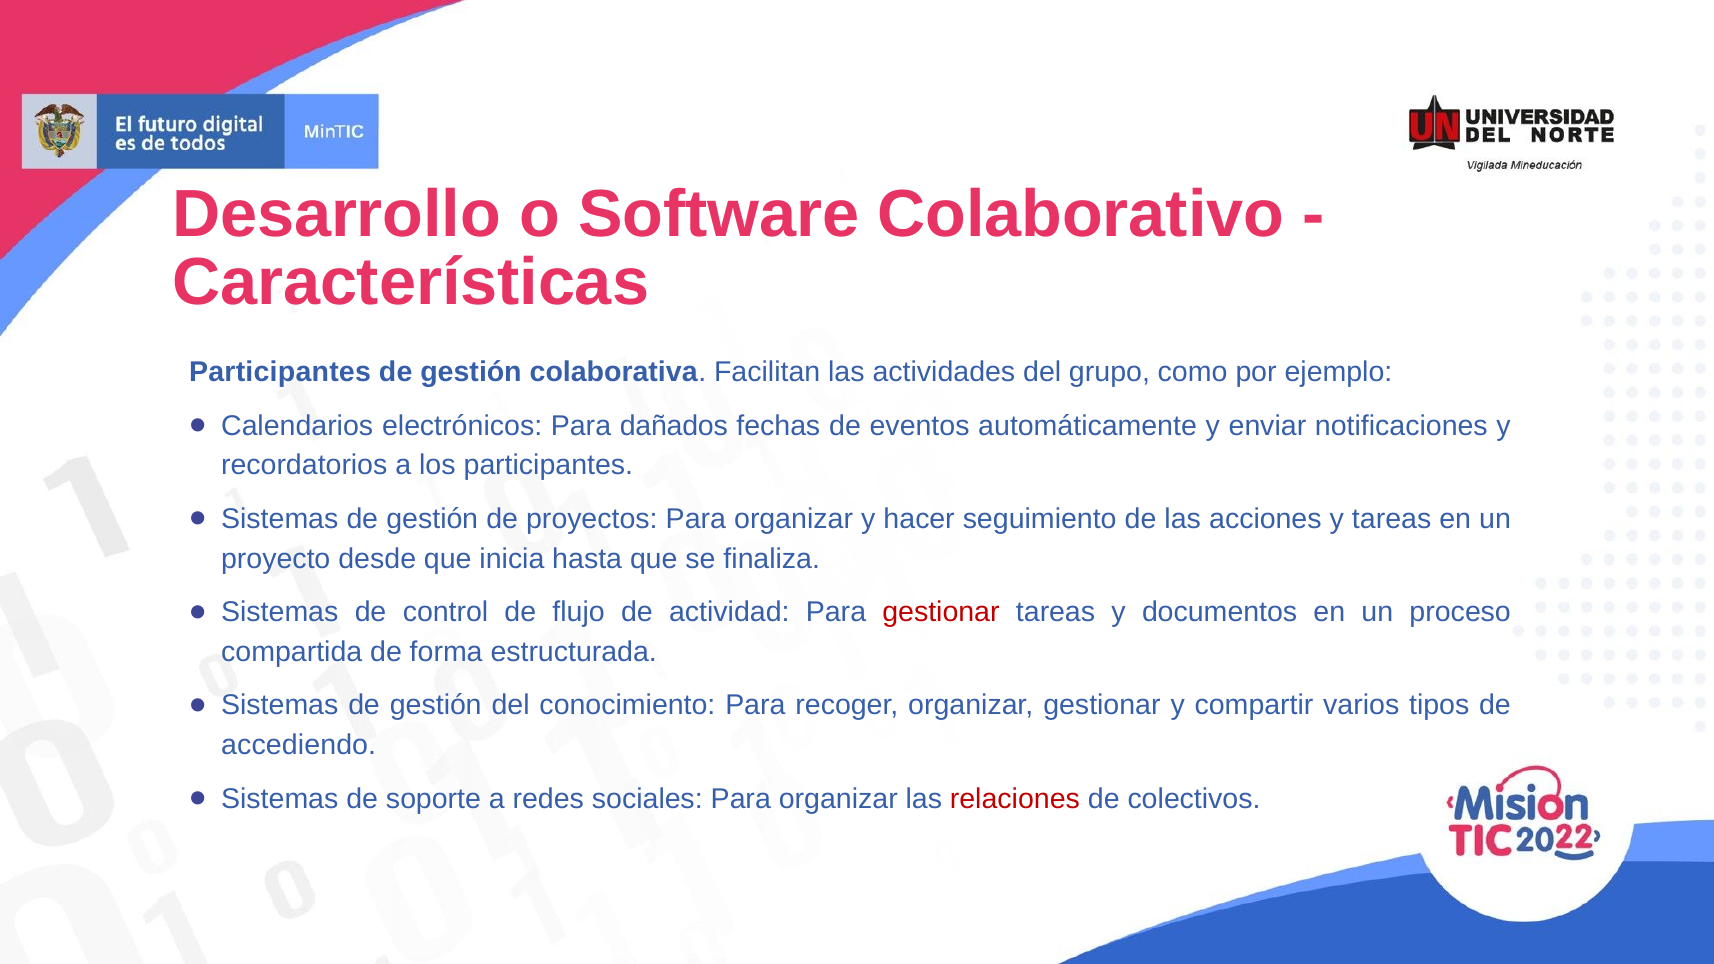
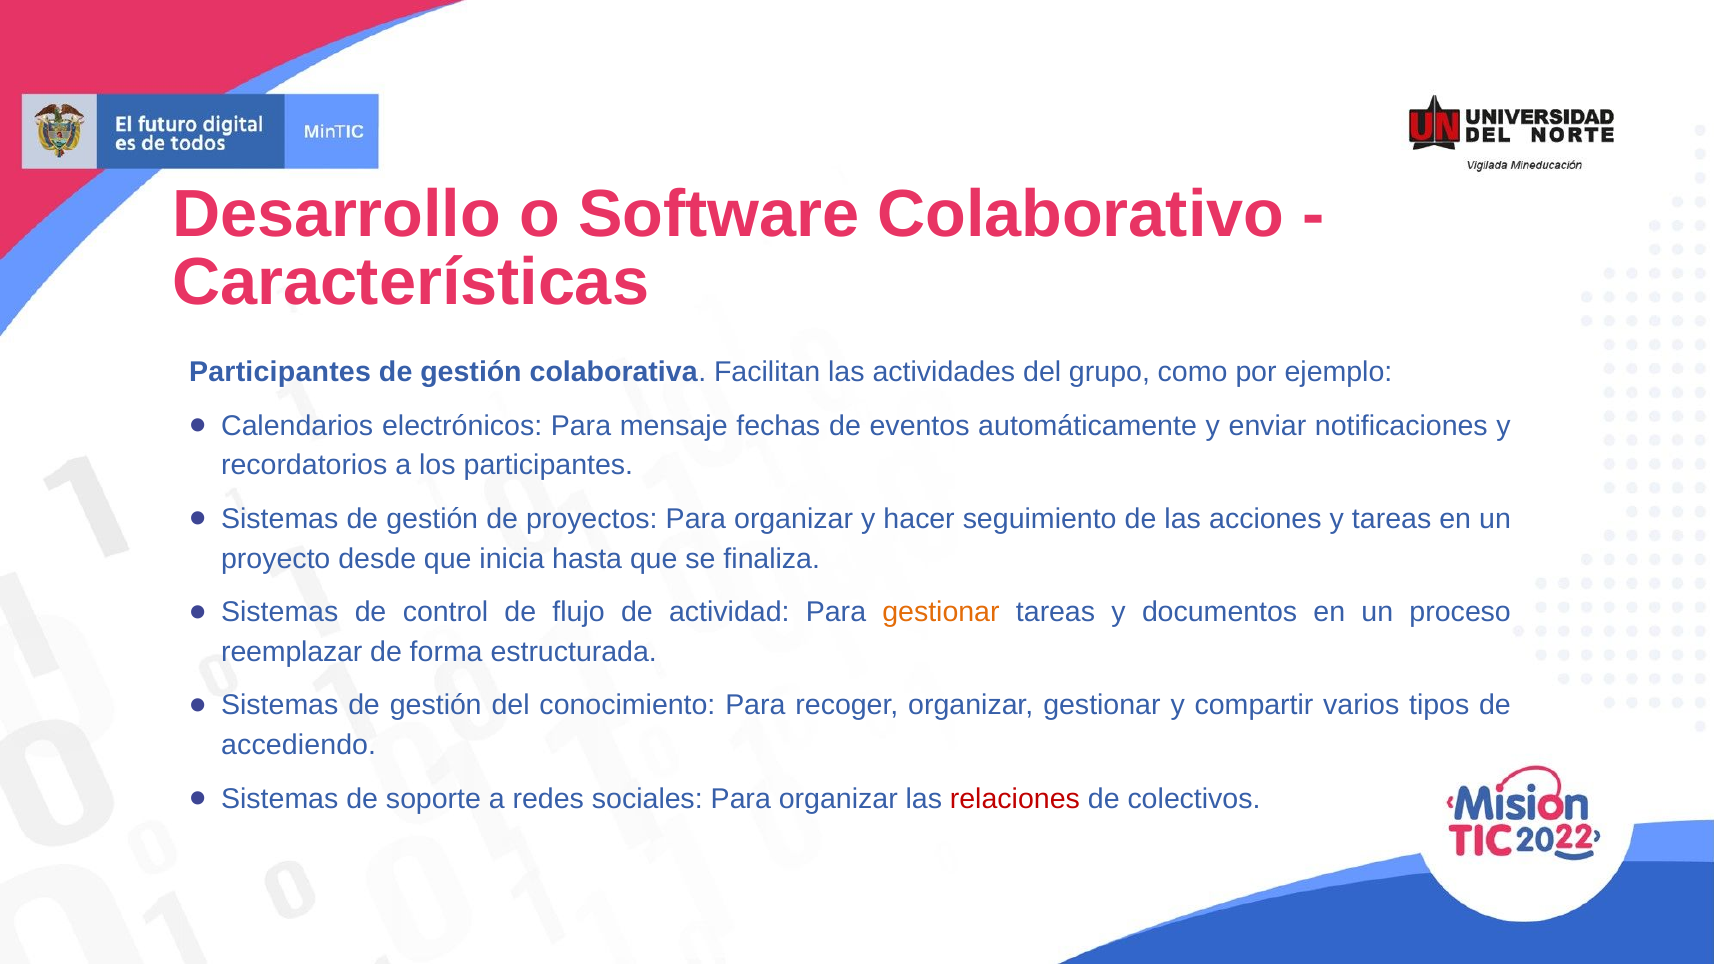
dañados: dañados -> mensaje (674, 426)
gestionar colour: red -> orange (941, 612)
compartida: compartida -> reemplazar (292, 652)
